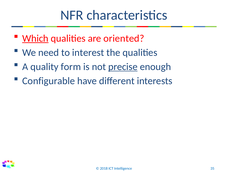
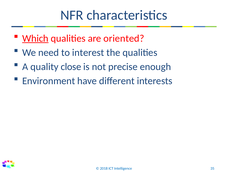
form: form -> close (71, 67)
precise underline: present -> none (123, 67)
Configurable: Configurable -> Environment (49, 81)
